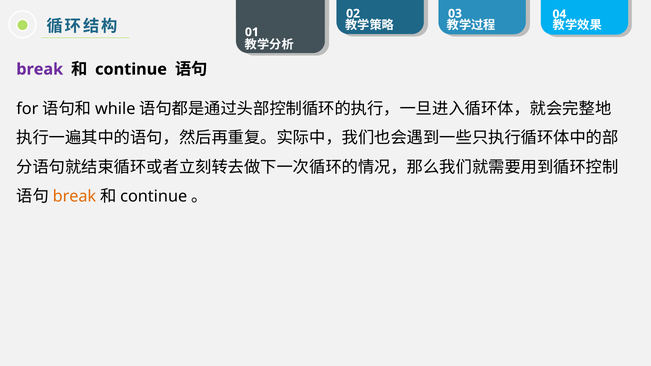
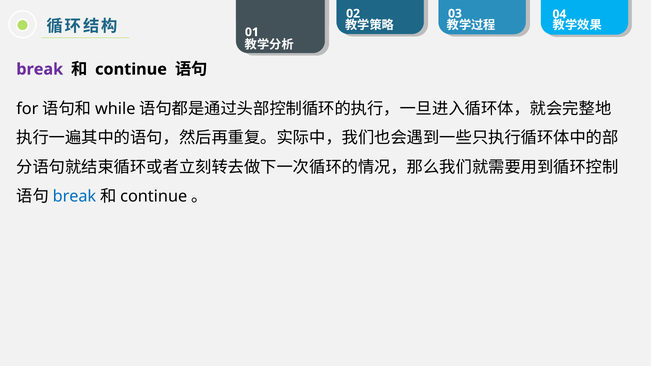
break colour: orange -> blue (74, 197)
